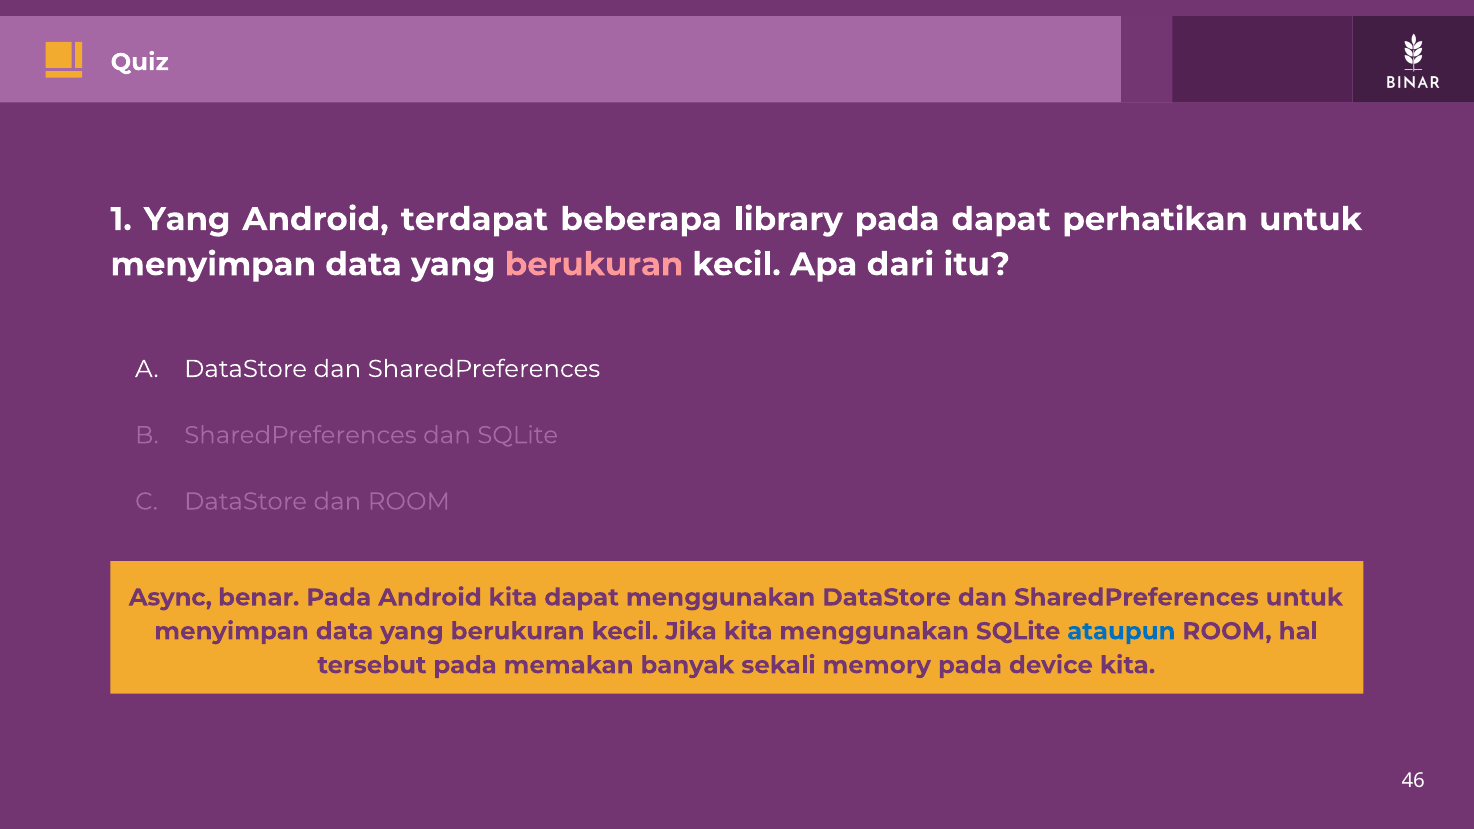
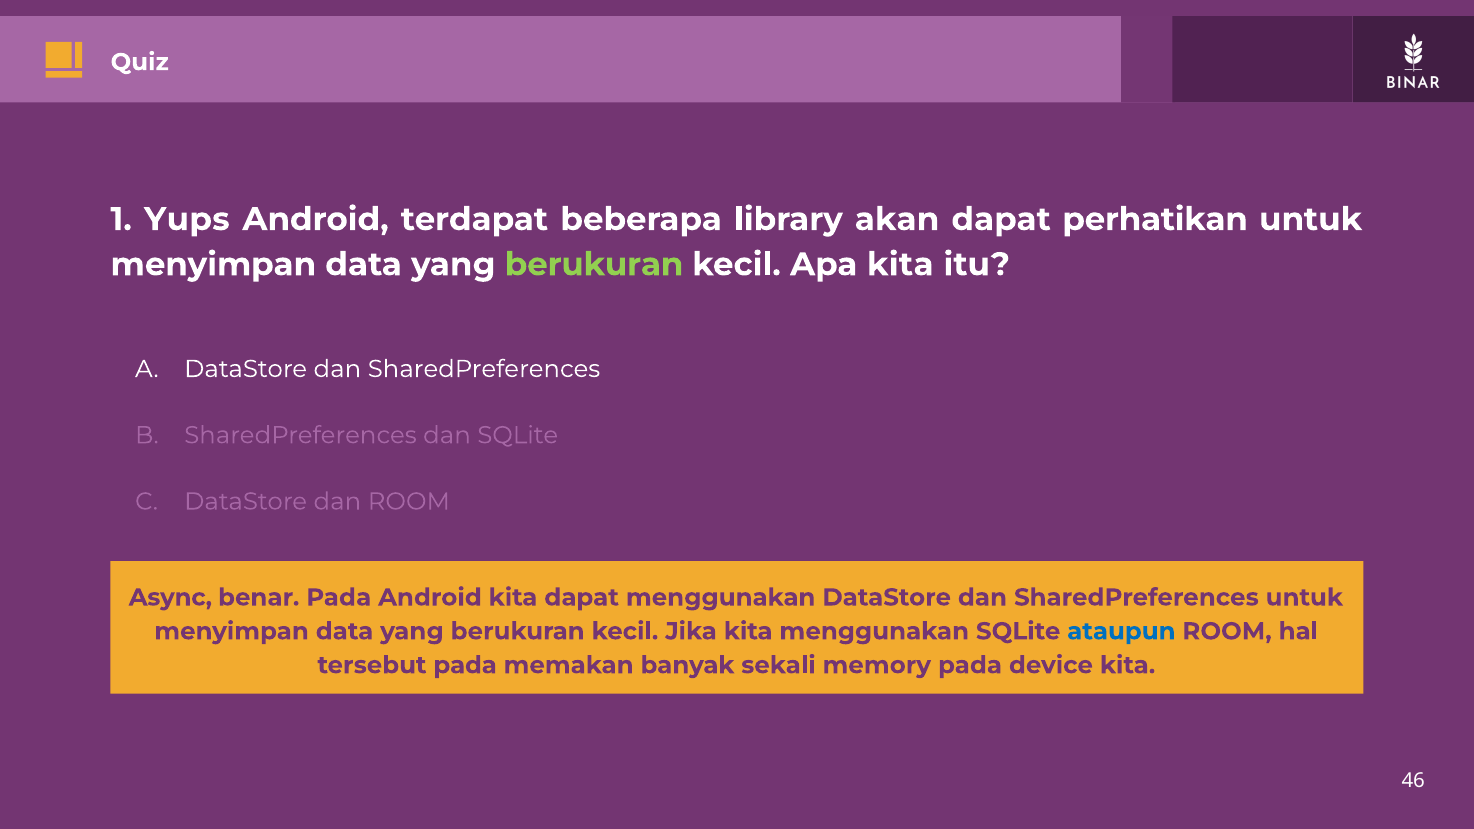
1 Yang: Yang -> Yups (187, 219)
library pada: pada -> akan (897, 219)
berukuran colour: pink -> light green (594, 265)
Apa dari: dari -> kita (900, 265)
